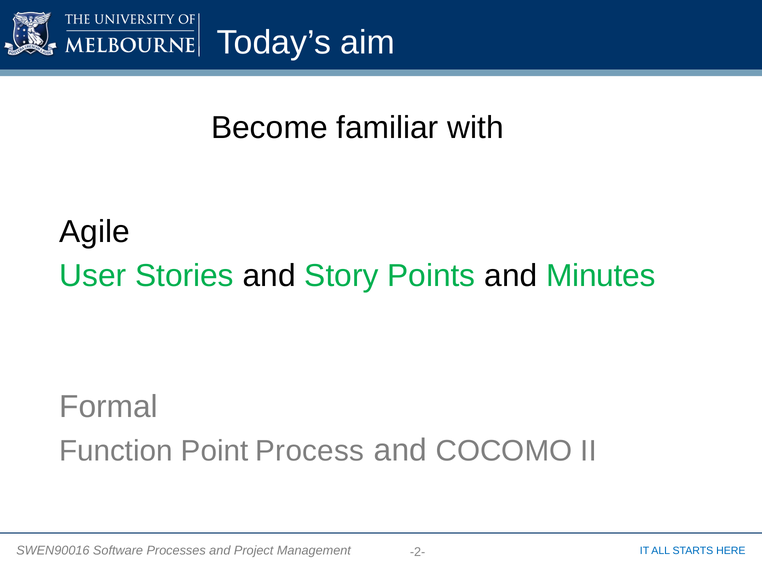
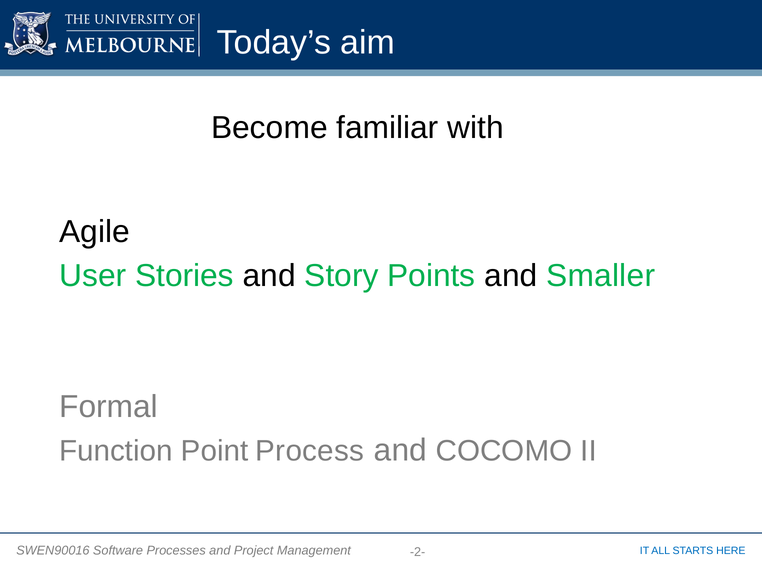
Minutes: Minutes -> Smaller (601, 276)
